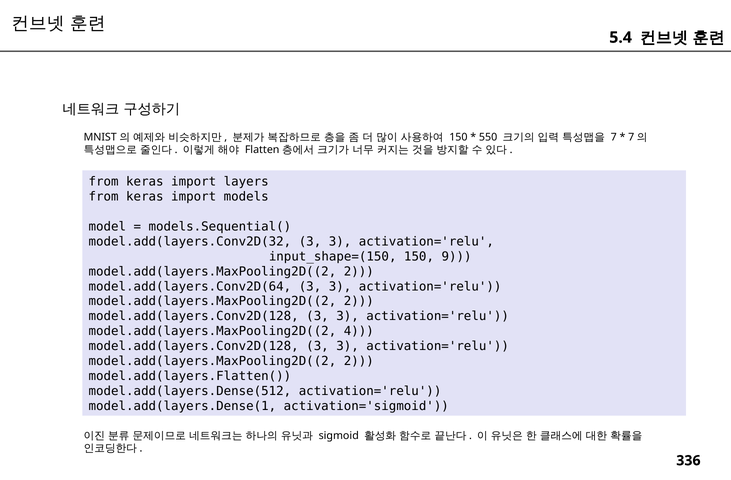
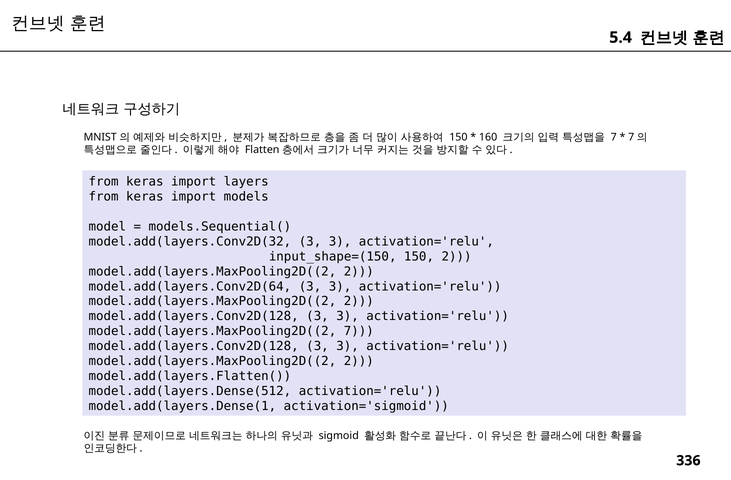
550: 550 -> 160 (488, 137)
150 9: 9 -> 2 (457, 257)
model.add(layers.MaxPooling2D((2 4: 4 -> 7 (359, 331)
